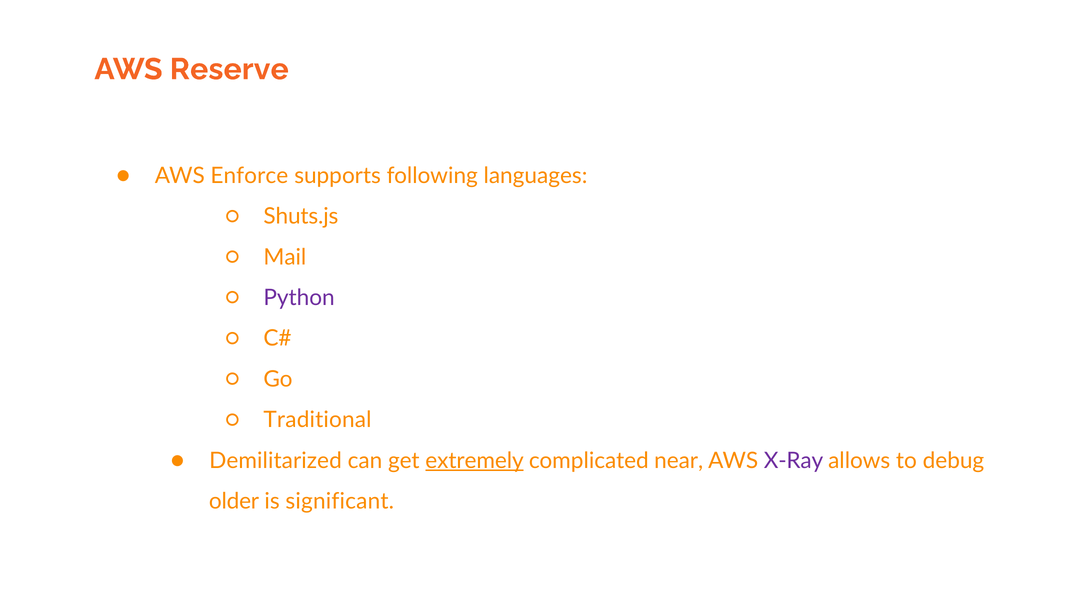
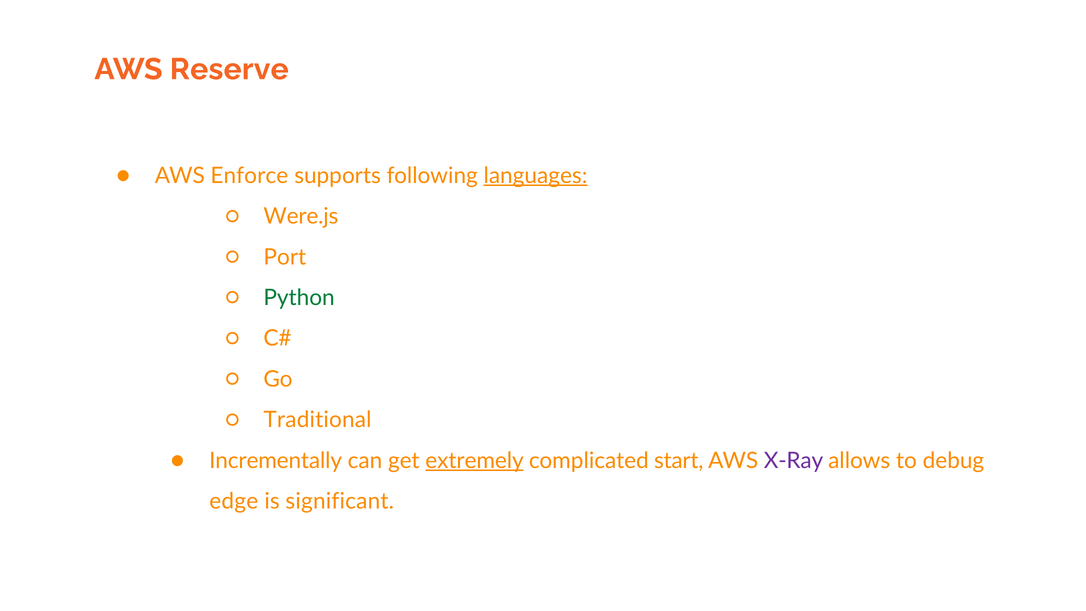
languages underline: none -> present (535, 176)
Shuts.js: Shuts.js -> Were.js (301, 216)
Mail: Mail -> Port (285, 257)
Python colour: purple -> green (299, 298)
Demilitarized: Demilitarized -> Incrementally (276, 461)
near: near -> start (679, 461)
older: older -> edge (234, 501)
